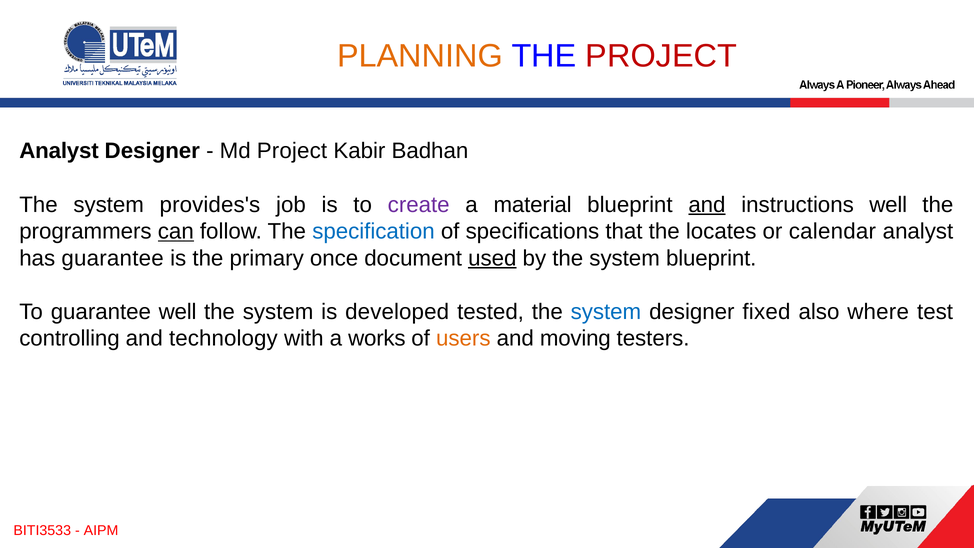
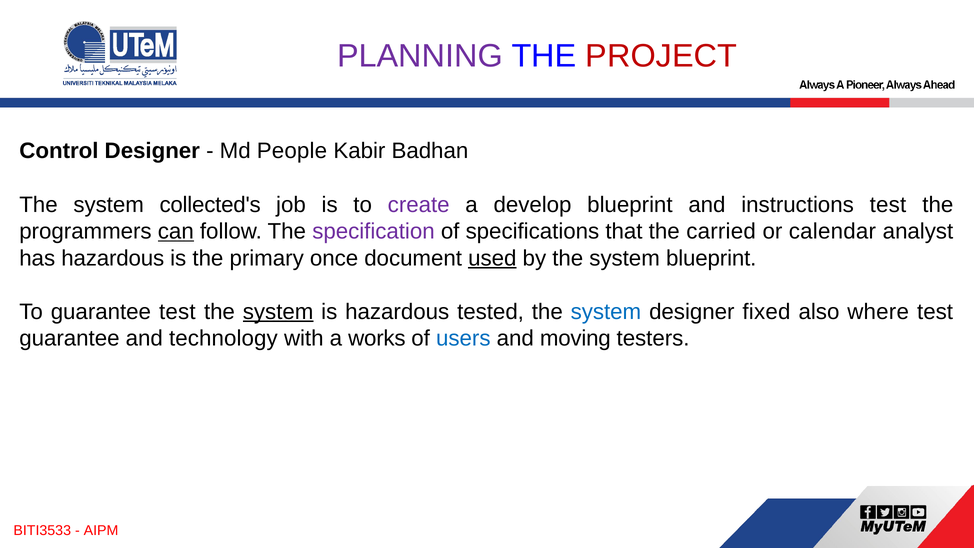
PLANNING colour: orange -> purple (420, 56)
Analyst: Analyst -> Control (59, 151)
Md Project: Project -> People (292, 151)
provides's: provides's -> collected's (210, 205)
material: material -> develop (532, 205)
and underline: present -> none (707, 205)
instructions well: well -> test (888, 205)
specification colour: blue -> purple (373, 231)
locates: locates -> carried (721, 231)
has guarantee: guarantee -> hazardous (113, 258)
guarantee well: well -> test (177, 312)
system underline: none -> present (278, 312)
is developed: developed -> hazardous (397, 312)
controlling: controlling -> guarantee (69, 338)
users colour: orange -> blue (463, 338)
